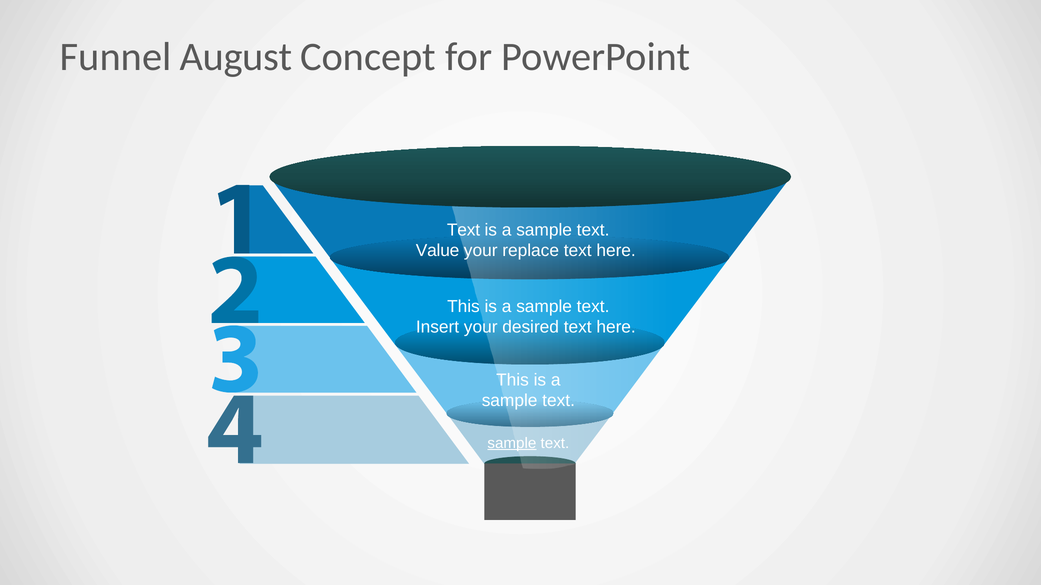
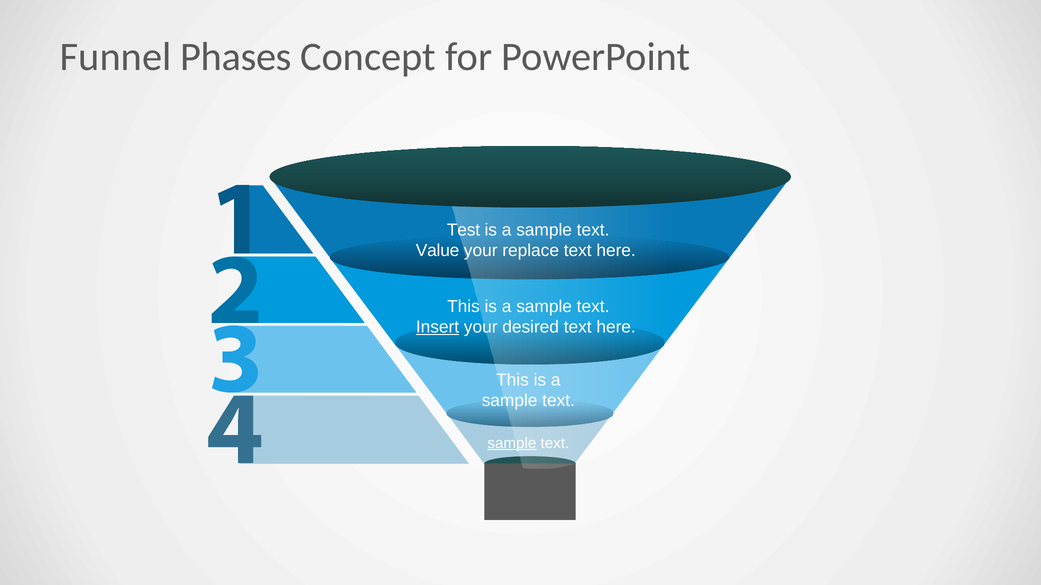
August: August -> Phases (236, 57)
Text: Text -> Test (464, 230)
Insert underline: none -> present (437, 327)
